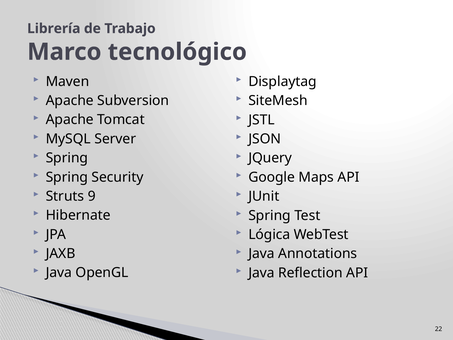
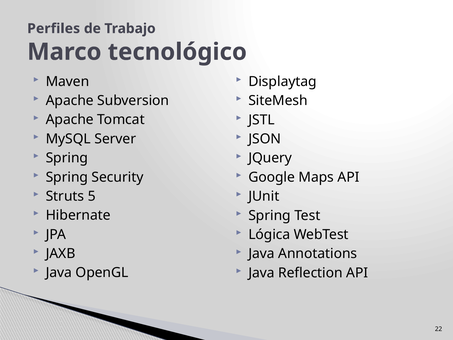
Librería: Librería -> Perfiles (54, 29)
9: 9 -> 5 (92, 196)
